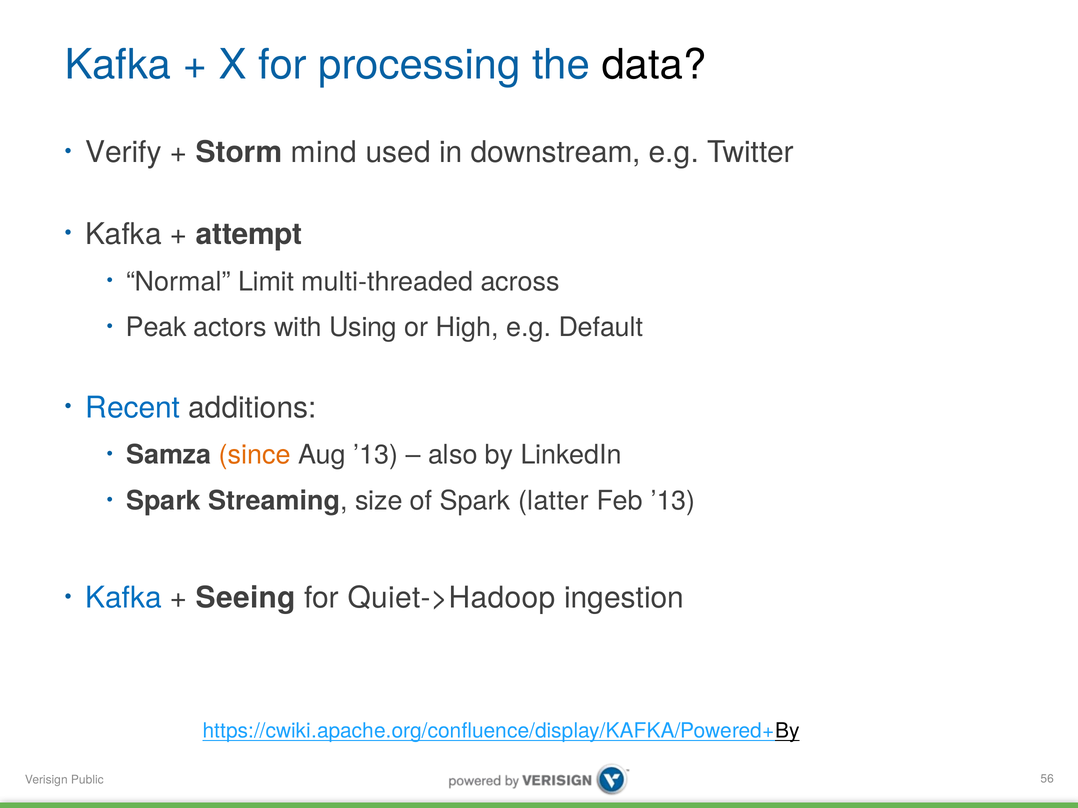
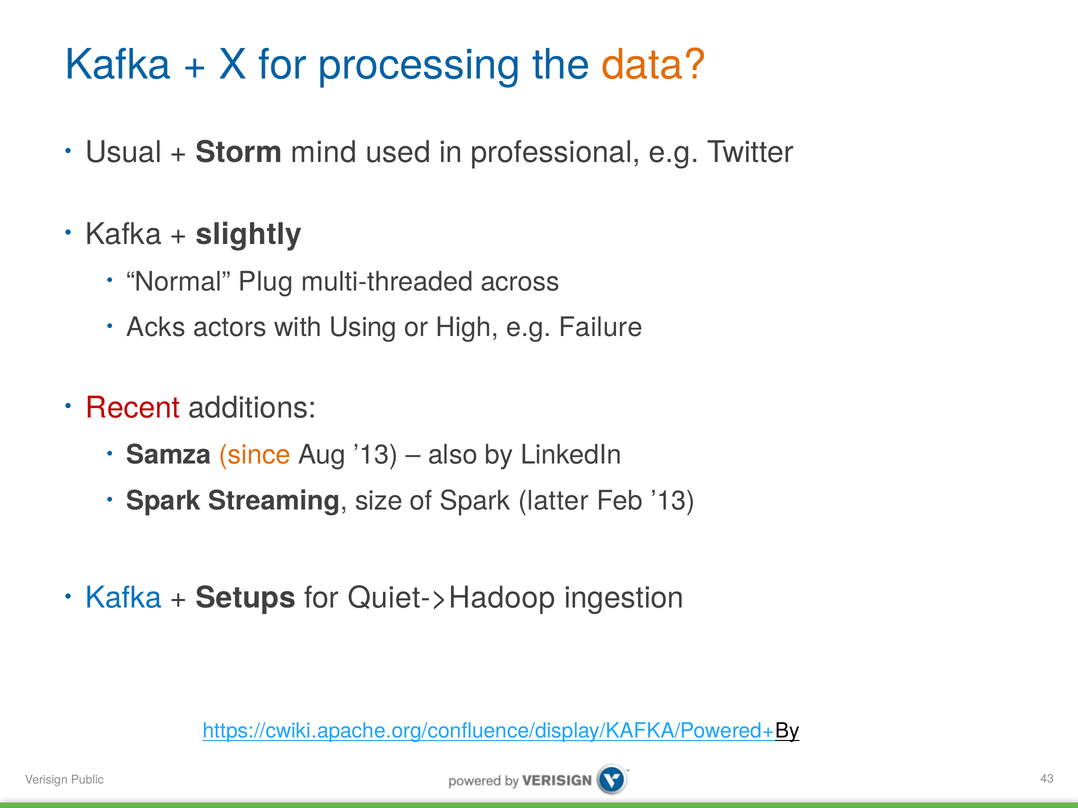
data colour: black -> orange (654, 65)
Verify: Verify -> Usual (124, 153)
downstream: downstream -> professional (556, 153)
attempt: attempt -> slightly (249, 234)
Limit: Limit -> Plug (266, 282)
Peak: Peak -> Acks (156, 328)
Default: Default -> Failure (601, 328)
Recent colour: blue -> red (133, 408)
Seeing: Seeing -> Setups (246, 598)
56: 56 -> 43 (1047, 779)
